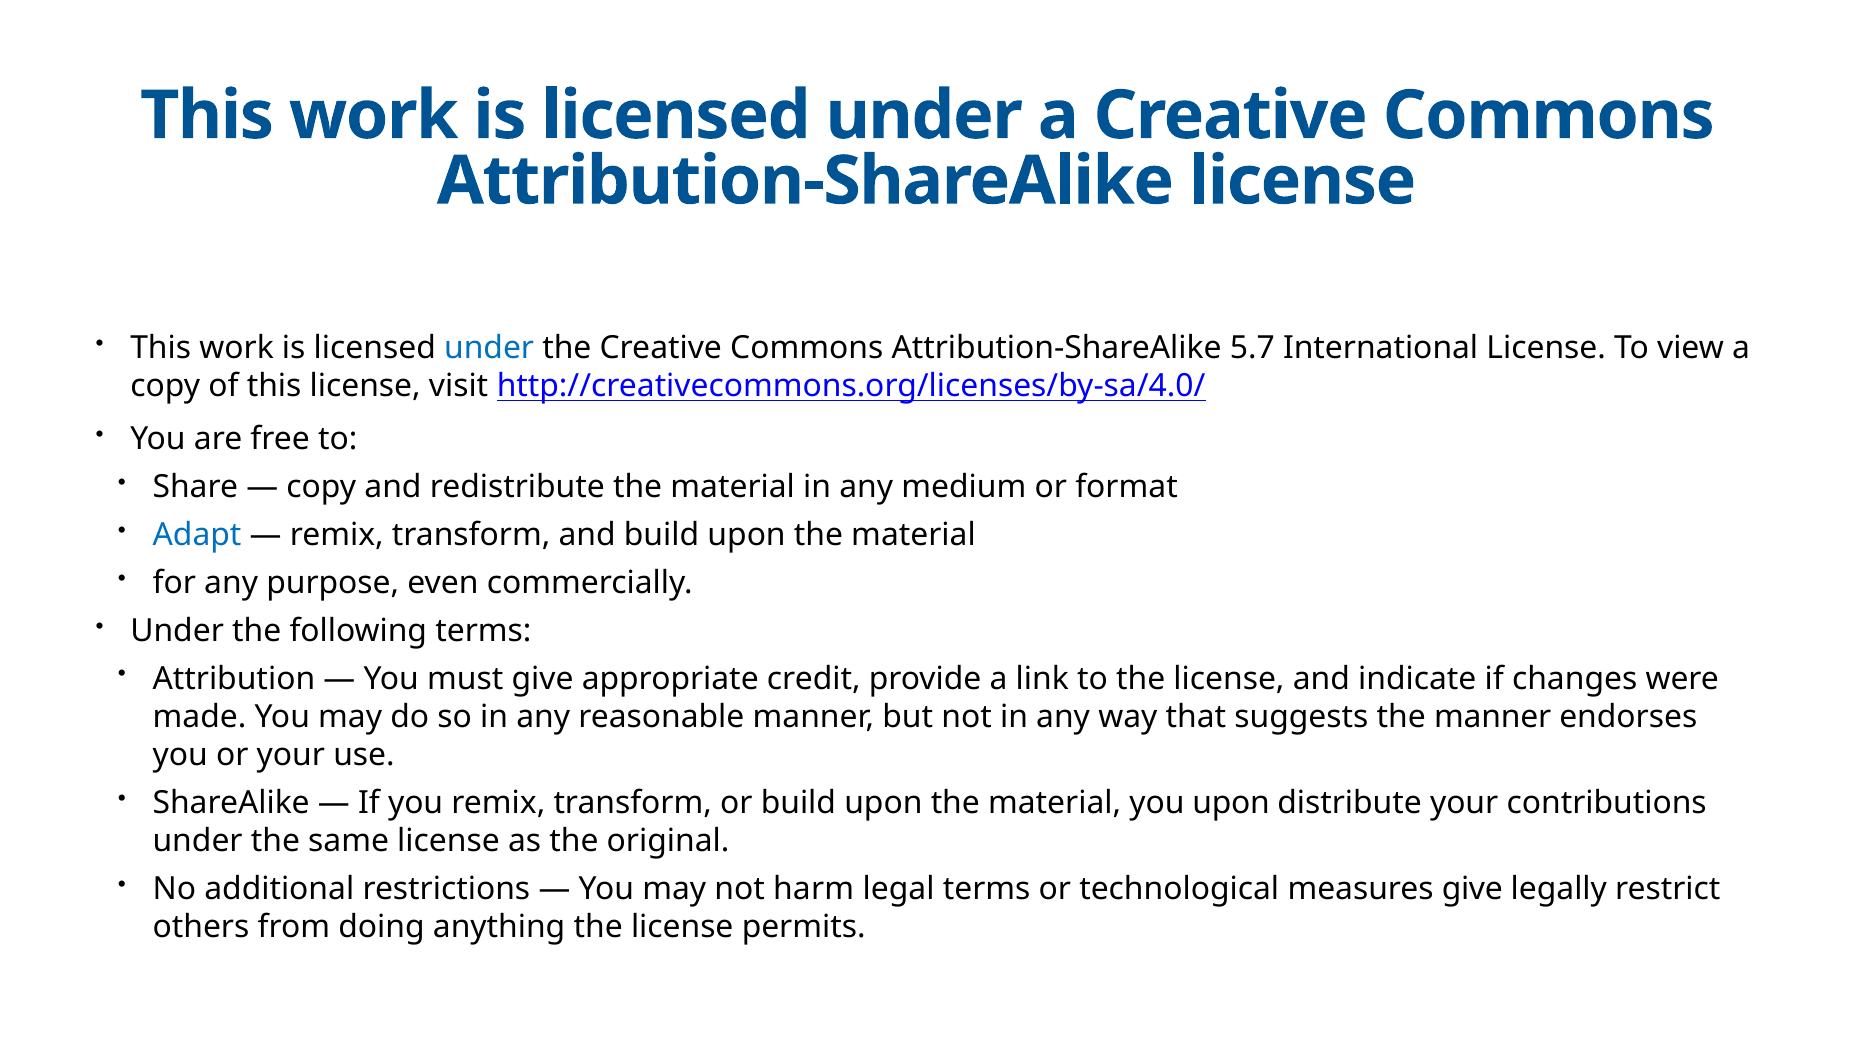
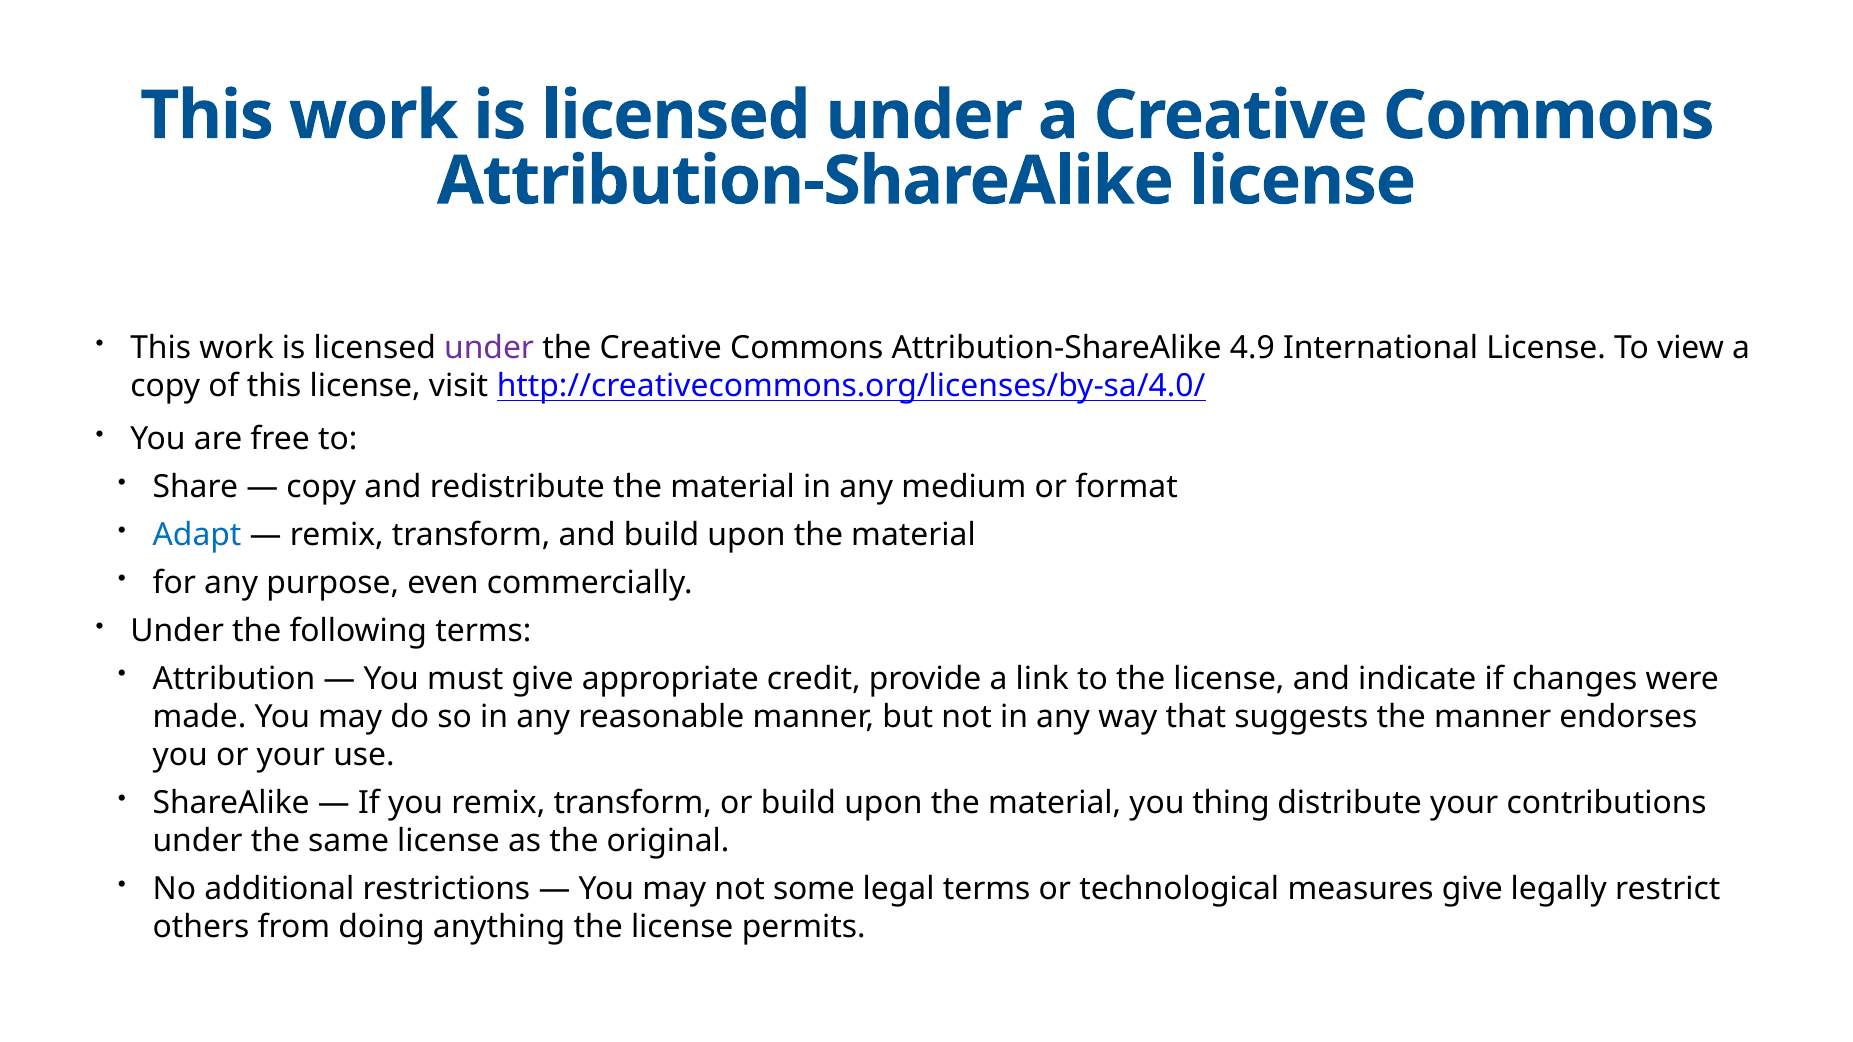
under colour: blue -> purple (489, 348)
5.7: 5.7 -> 4.9 (1252, 348)
you upon: upon -> thing (1231, 803)
harm: harm -> some (814, 889)
